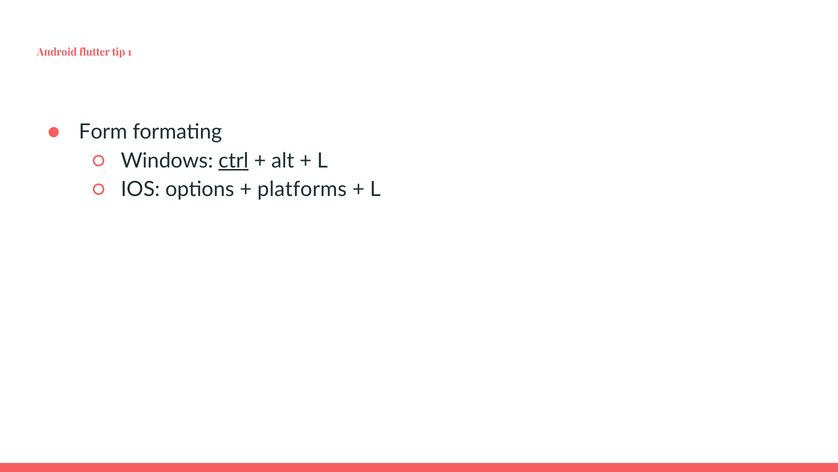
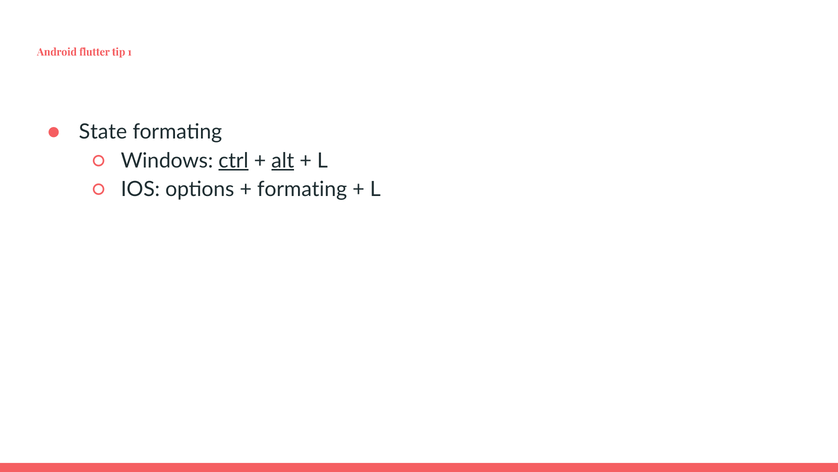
Form: Form -> State (103, 132)
alt underline: none -> present (283, 160)
platforms: platforms -> formating (302, 189)
